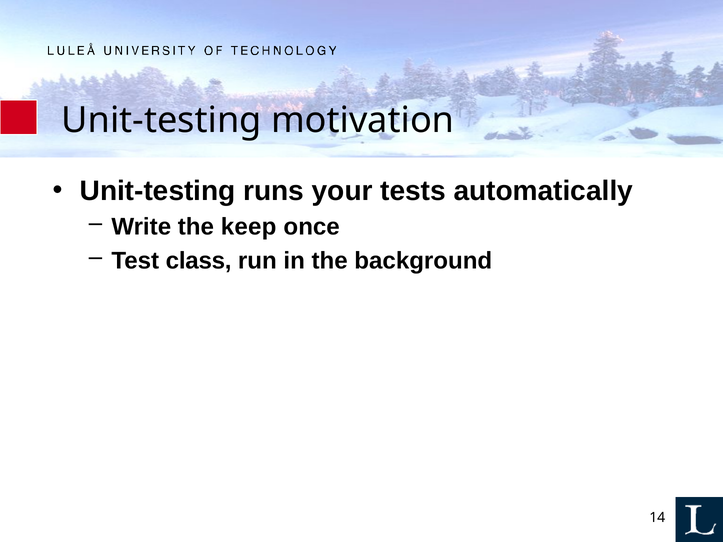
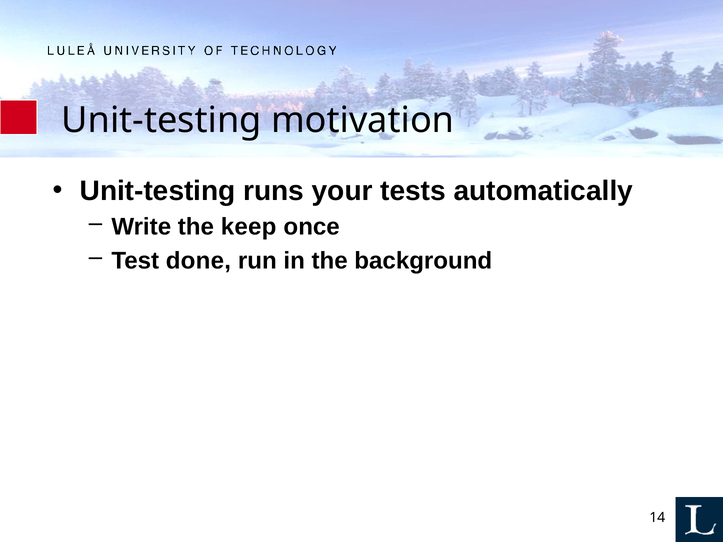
class: class -> done (198, 261)
